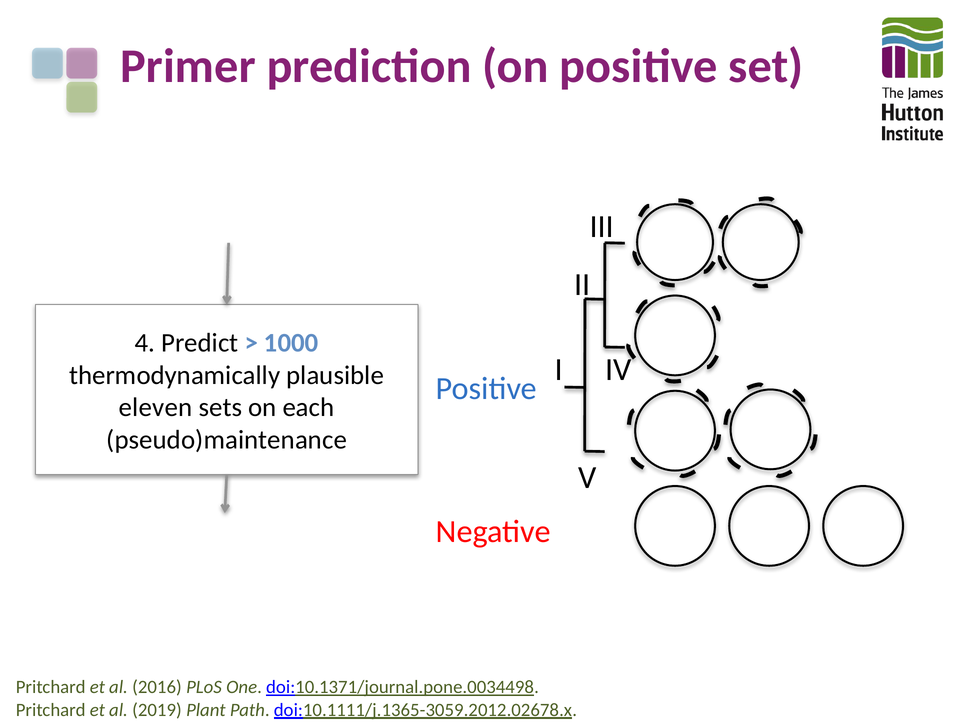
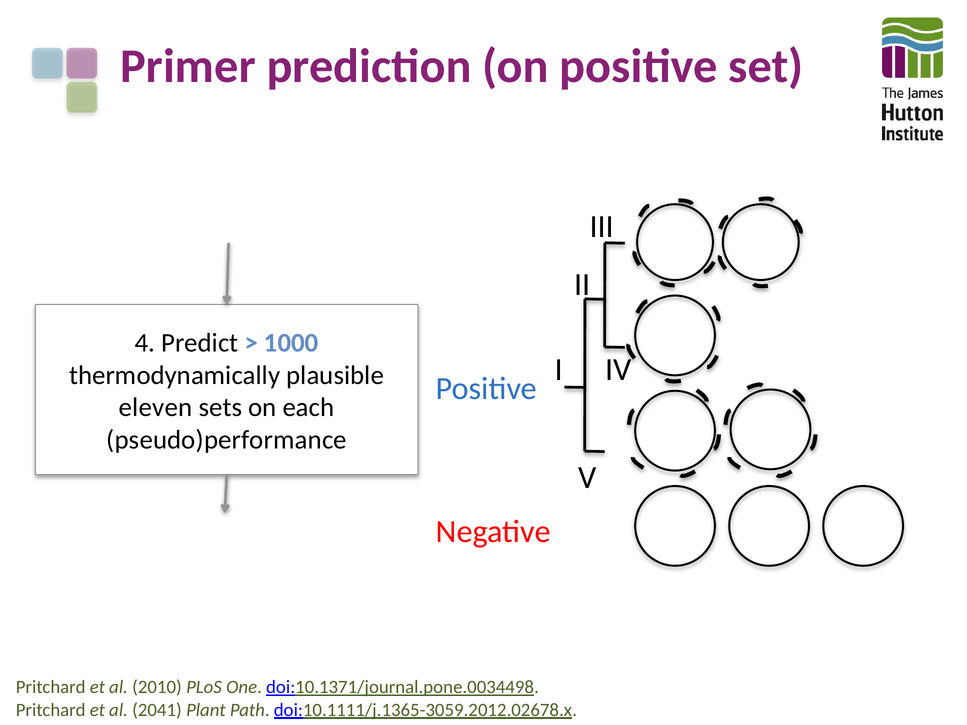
pseudo)maintenance: pseudo)maintenance -> pseudo)performance (227, 440)
2016: 2016 -> 2010 (157, 687)
2019: 2019 -> 2041 (157, 710)
